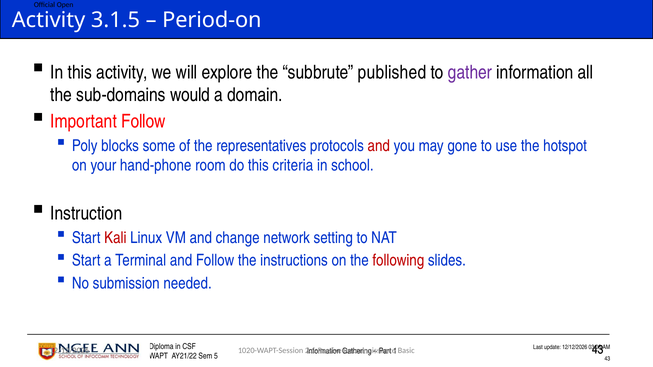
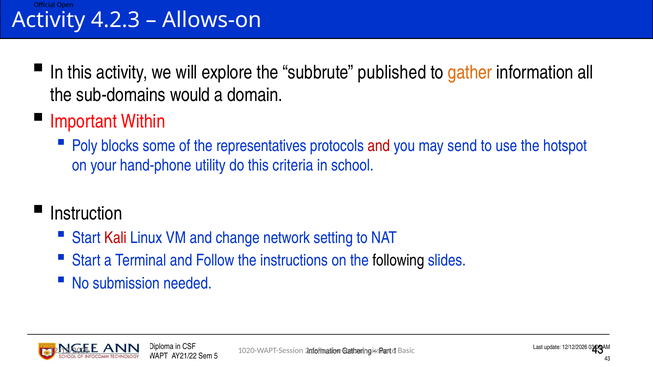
3.1.5: 3.1.5 -> 4.2.3 (116, 20)
Period-on: Period-on -> Allows-on (212, 20)
gather colour: purple -> orange (470, 72)
Important Follow: Follow -> Within (143, 122)
gone: gone -> send (462, 146)
room: room -> utility (210, 166)
following colour: red -> black (398, 261)
